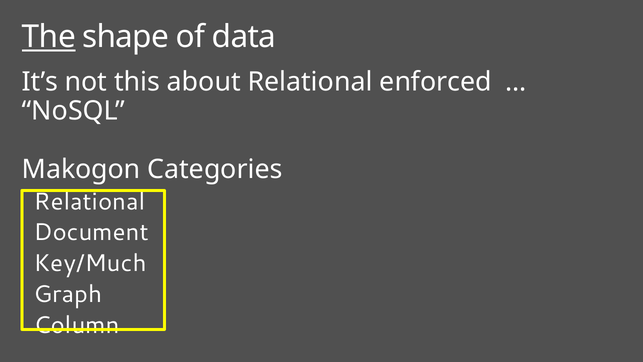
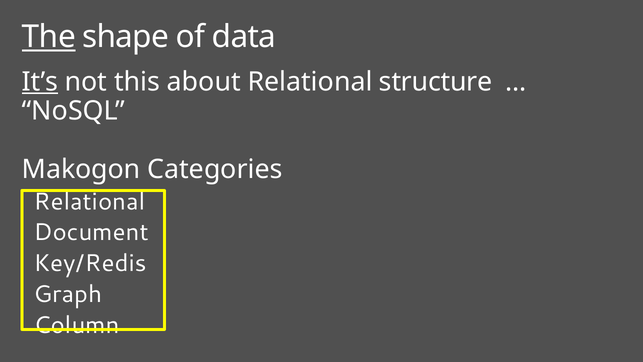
It’s underline: none -> present (40, 82)
enforced: enforced -> structure (436, 82)
Key/Much: Key/Much -> Key/Redis (90, 263)
